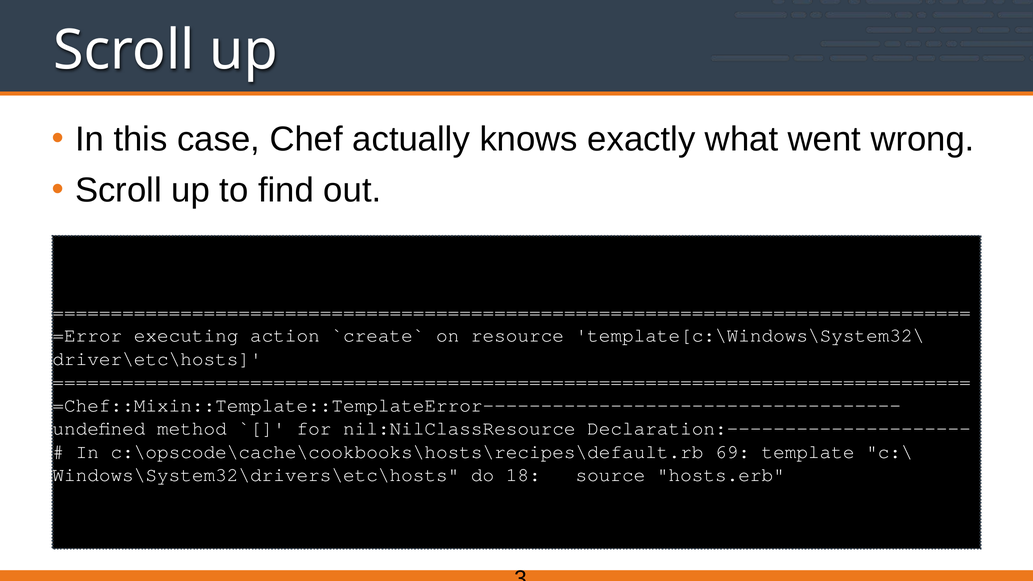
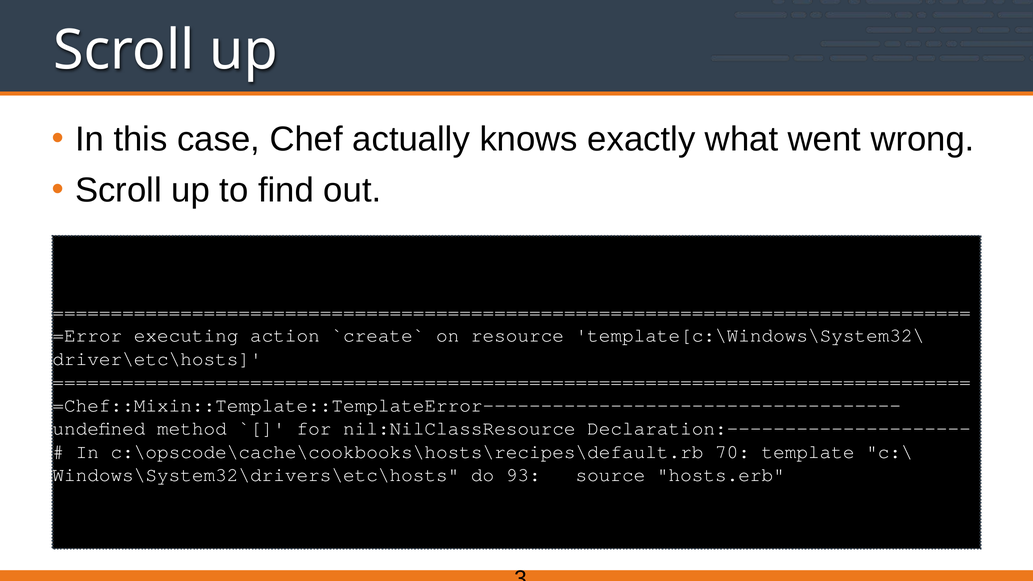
69: 69 -> 70 (732, 452)
18: 18 -> 93 (523, 475)
